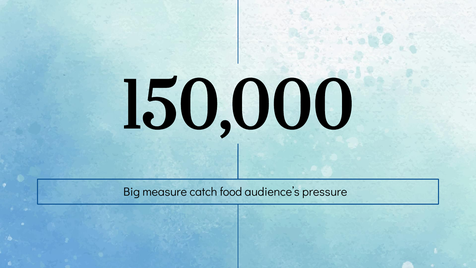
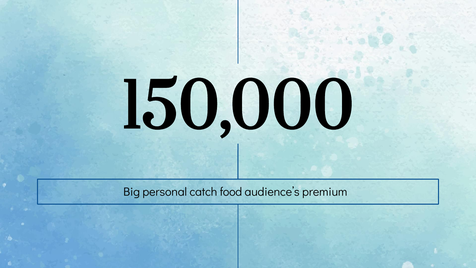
measure: measure -> personal (165, 192)
pressure: pressure -> premium (325, 192)
